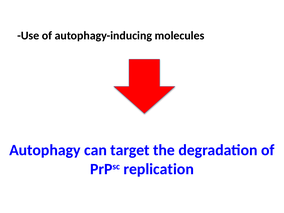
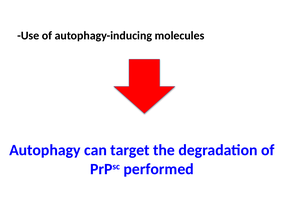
replication: replication -> performed (159, 169)
